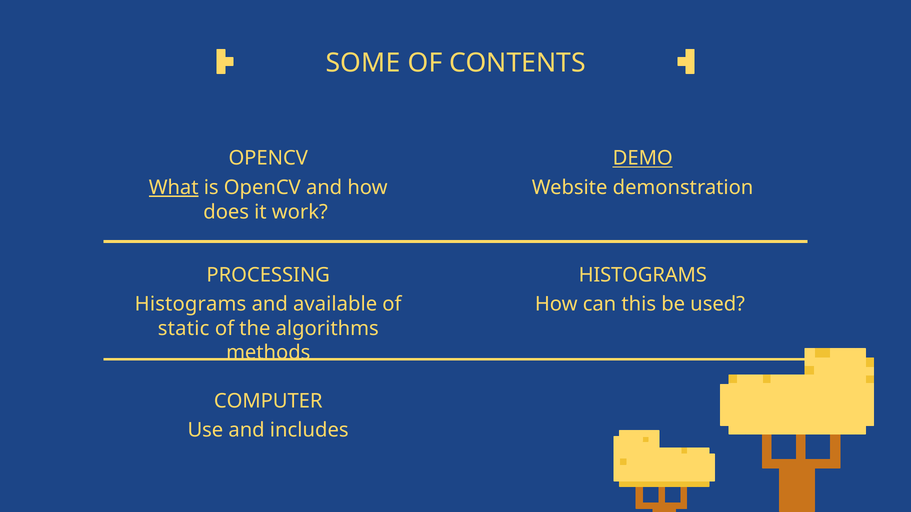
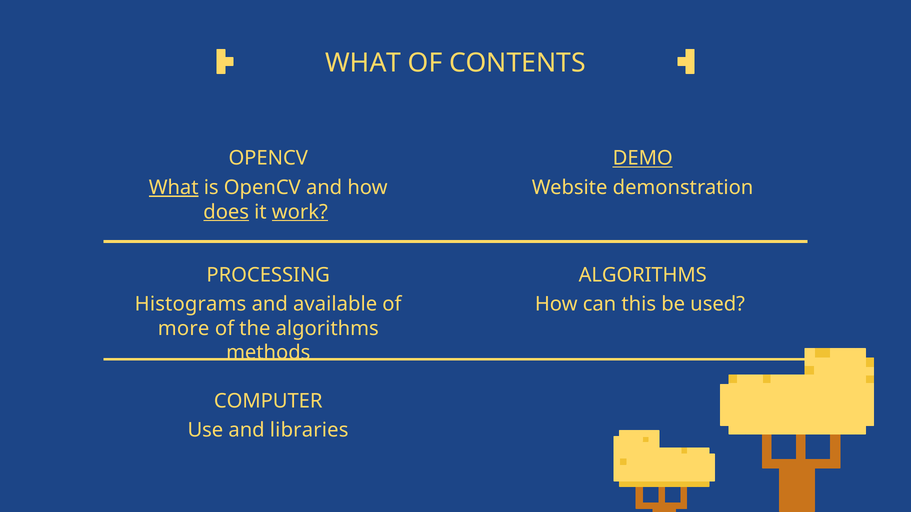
SOME: SOME -> WHAT (363, 63)
does underline: none -> present (226, 212)
work underline: none -> present (300, 212)
HISTOGRAMS: HISTOGRAMS -> ALGORITHMS (643, 275)
static: static -> more (184, 329)
includes: includes -> libraries (309, 431)
